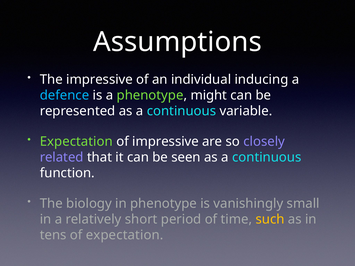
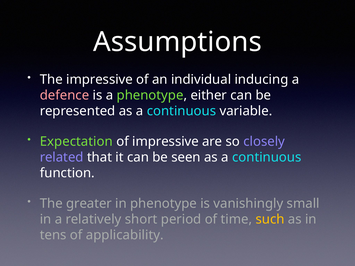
defence colour: light blue -> pink (65, 95)
might: might -> either (209, 95)
biology: biology -> greater (89, 204)
of expectation: expectation -> applicability (125, 235)
